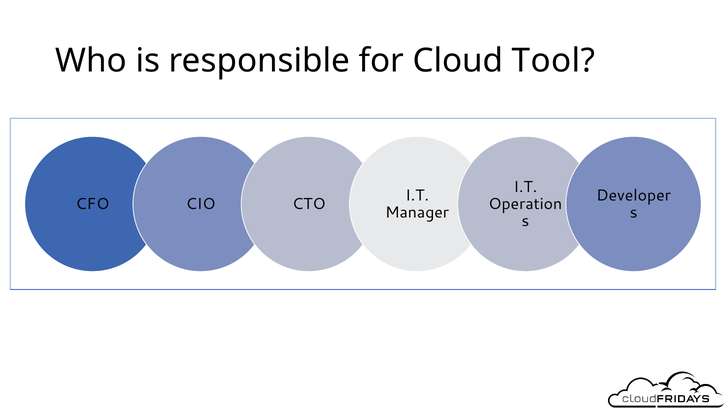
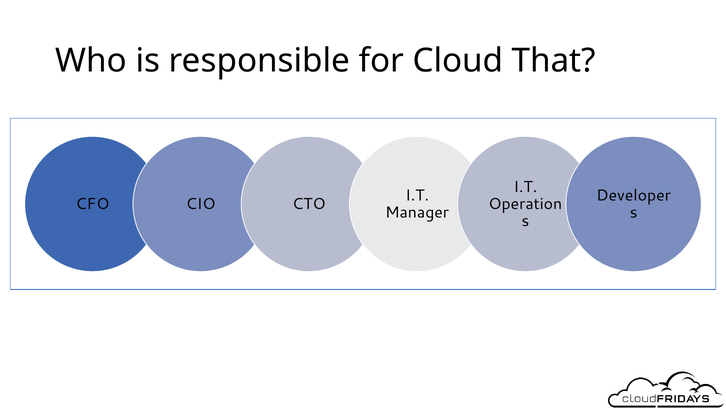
Tool: Tool -> That (554, 61)
